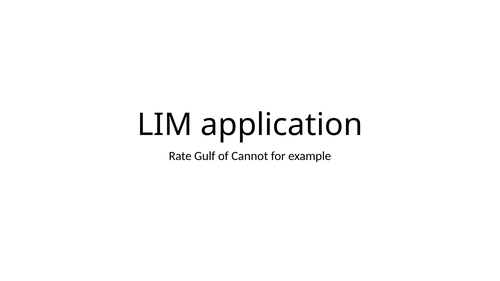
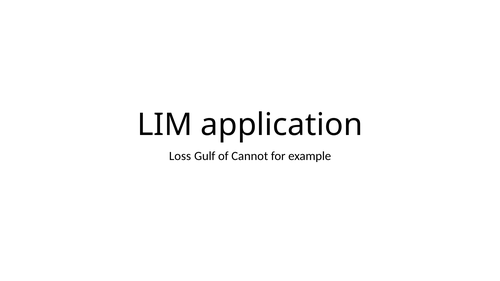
Rate: Rate -> Loss (180, 156)
